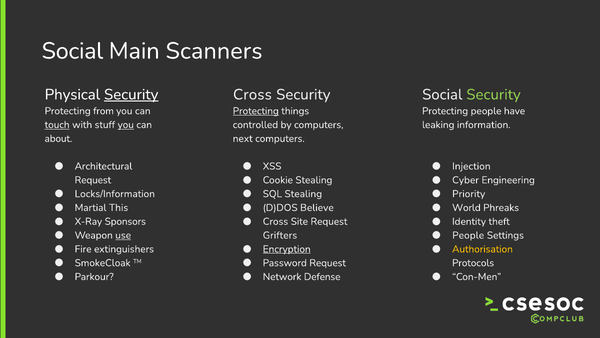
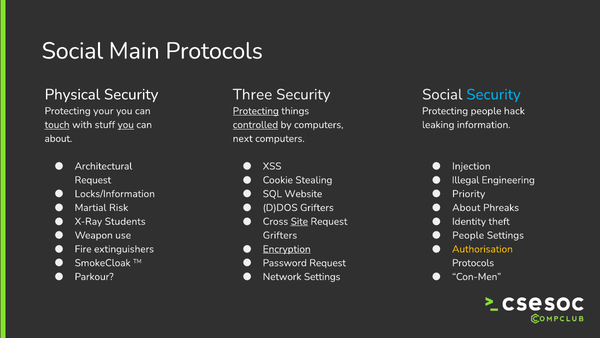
Main Scanners: Scanners -> Protocols (214, 51)
Security underline: present -> none (131, 94)
Cross: Cross -> Three (252, 94)
Security colour: light green -> light blue (494, 94)
from: from -> your (103, 111)
have: have -> hack (514, 111)
controlled underline: none -> present (255, 125)
Cyber: Cyber -> Illegal (466, 180)
SQL Stealing: Stealing -> Website (303, 194)
This: This -> Risk (119, 207)
D)DOS Believe: Believe -> Grifters (317, 207)
World: World -> About (466, 207)
Sponsors: Sponsors -> Students (125, 221)
Site underline: none -> present (299, 221)
use underline: present -> none (123, 235)
Network Defense: Defense -> Settings (322, 276)
